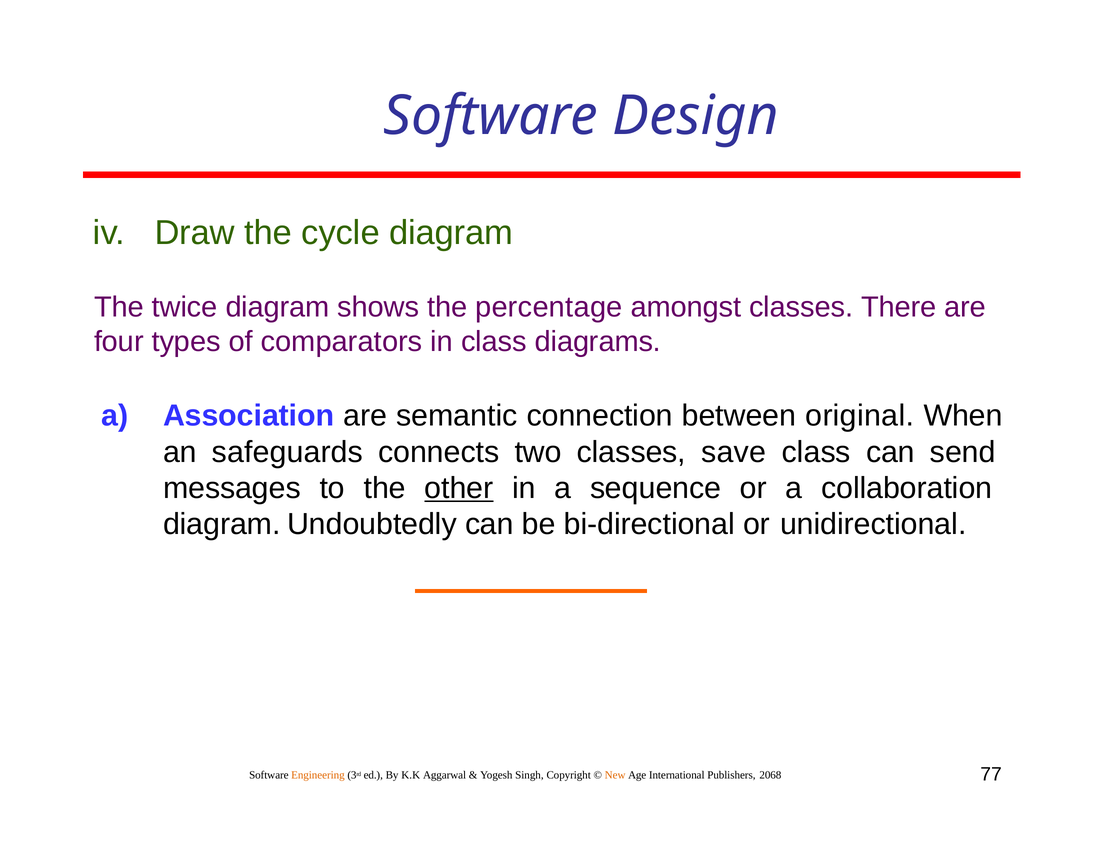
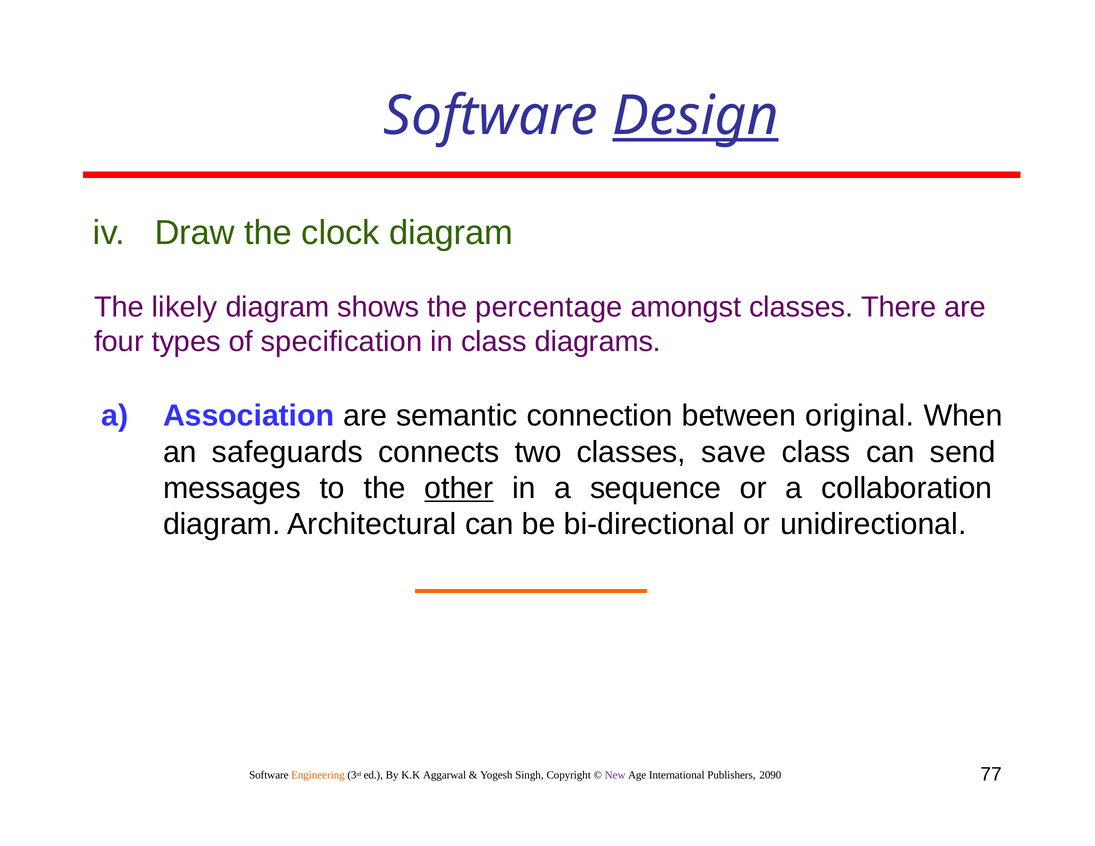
Design underline: none -> present (696, 116)
cycle: cycle -> clock (341, 233)
twice: twice -> likely (185, 307)
comparators: comparators -> specification (341, 342)
Undoubtedly: Undoubtedly -> Architectural (372, 524)
New colour: orange -> purple (615, 775)
2068: 2068 -> 2090 (770, 775)
